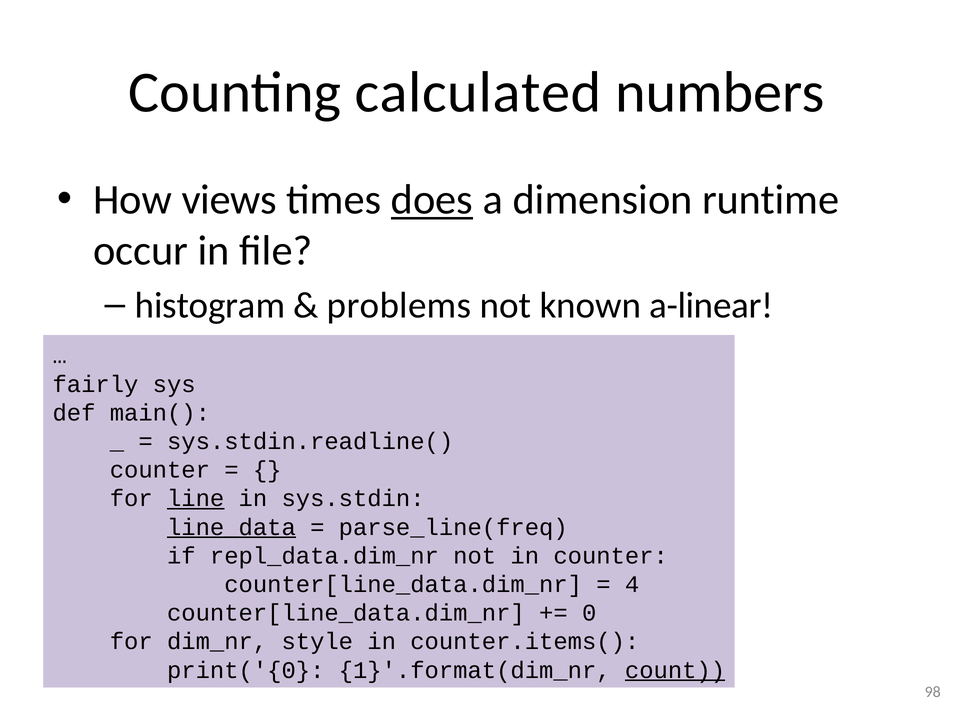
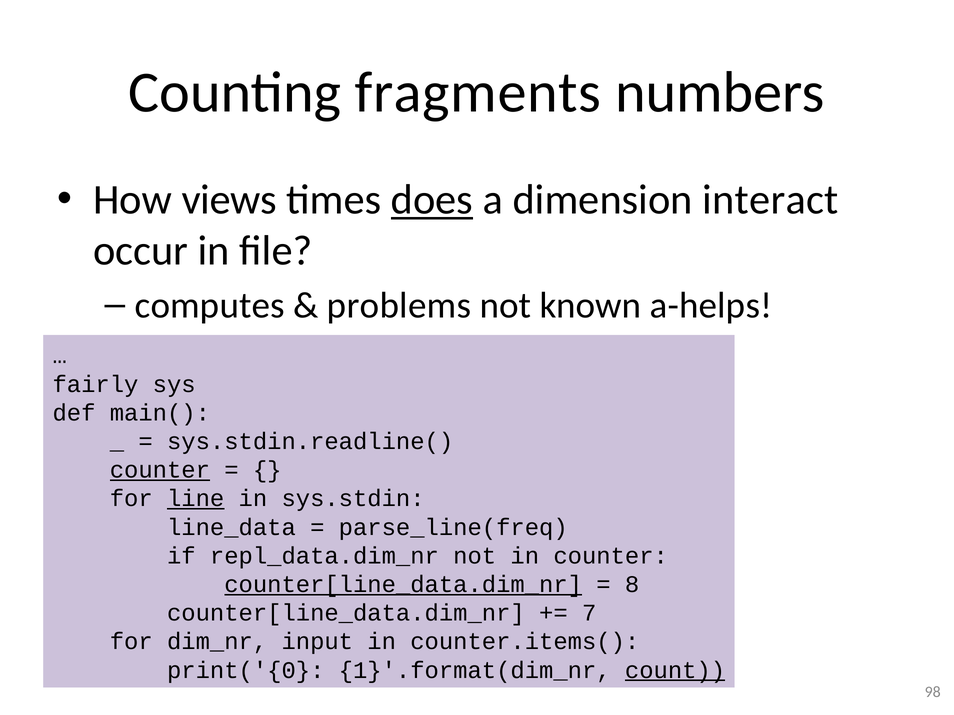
calculated: calculated -> fragments (478, 92)
runtime: runtime -> interact (770, 200)
histogram: histogram -> computes (210, 306)
a-linear: a-linear -> a-helps (711, 306)
counter underline: none -> present (160, 470)
line_data underline: present -> none (231, 528)
counter[line_data.dim_nr underline: none -> present (403, 585)
4: 4 -> 8 (632, 585)
0: 0 -> 7 (589, 613)
style: style -> input (317, 642)
